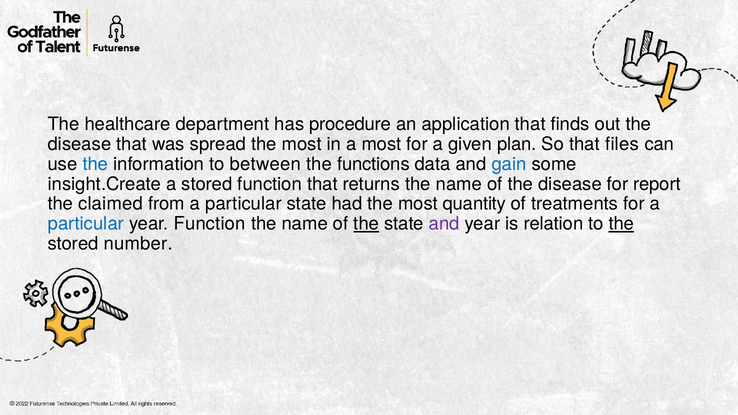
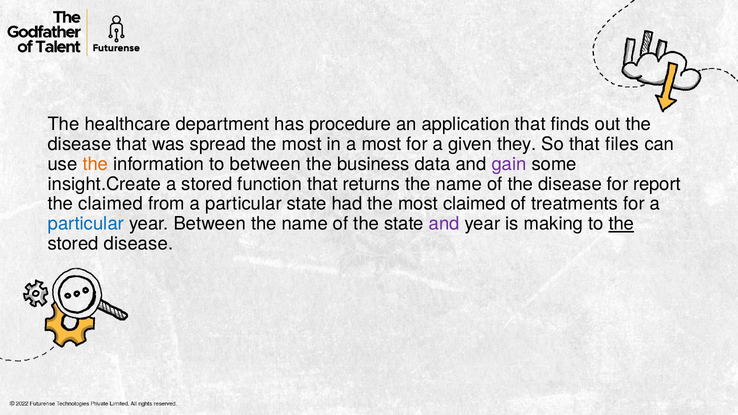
plan: plan -> they (517, 144)
the colour: blue -> orange (95, 164)
functions: functions -> business (373, 164)
gain colour: blue -> purple (509, 164)
most quantity: quantity -> claimed (474, 204)
year Function: Function -> Between (210, 224)
the underline: present -> none (366, 224)
relation: relation -> making (553, 224)
stored number: number -> disease (138, 244)
